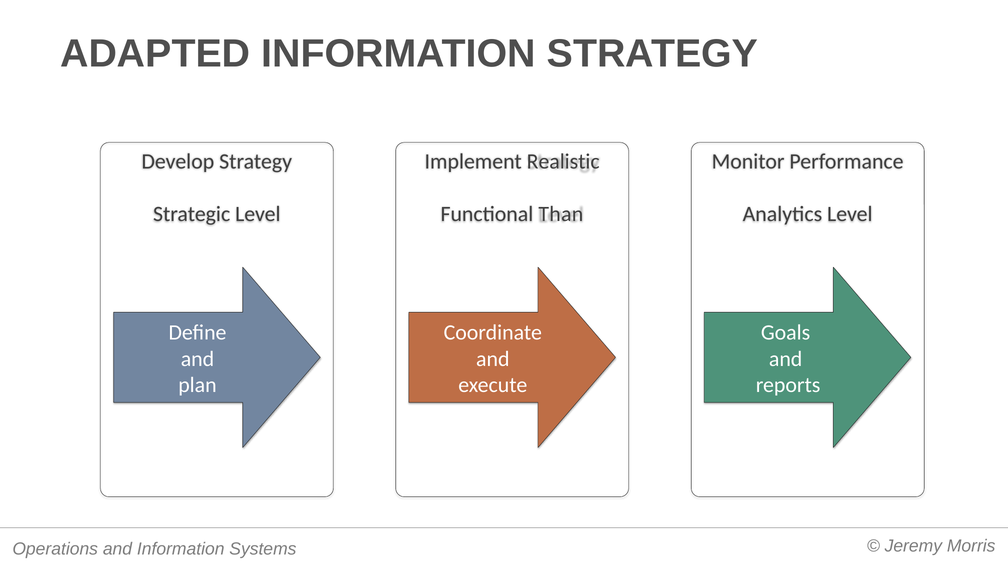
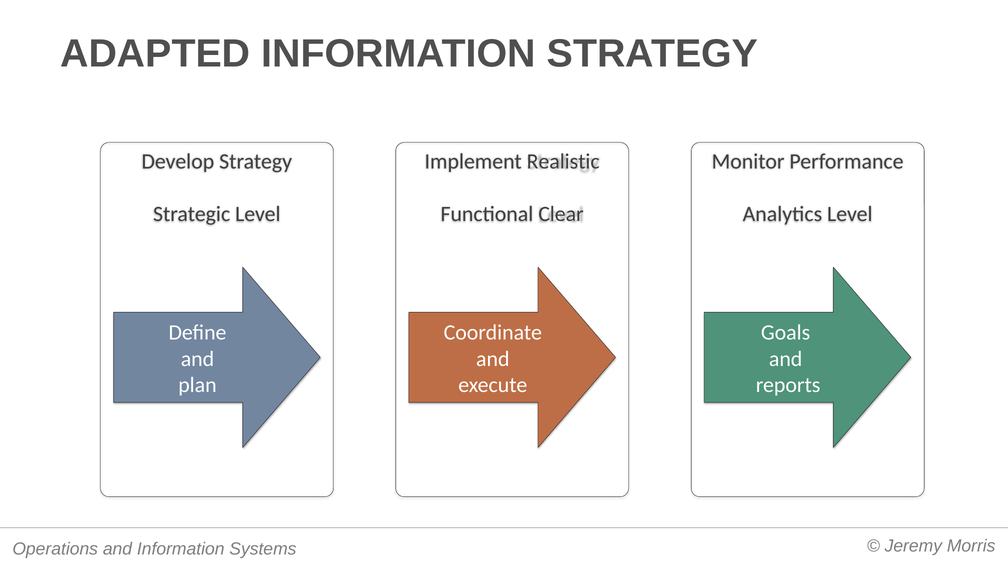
Than: Than -> Clear (561, 214)
